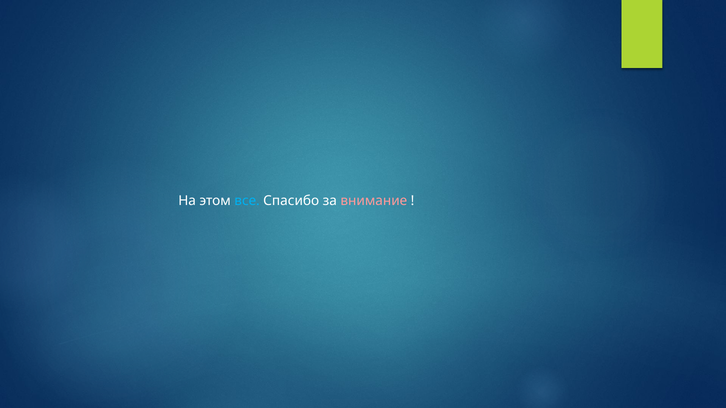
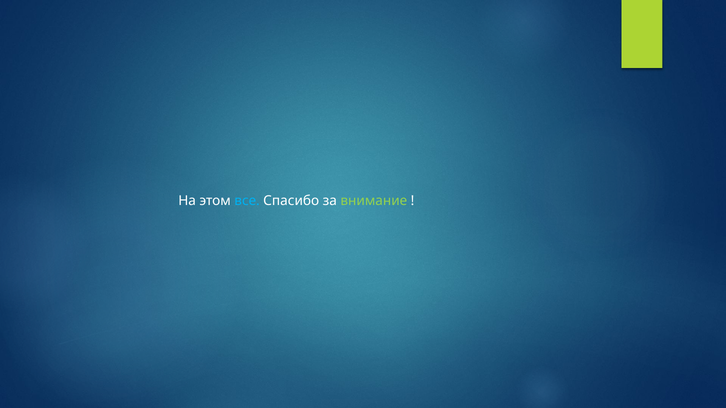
внимание colour: pink -> light green (374, 201)
